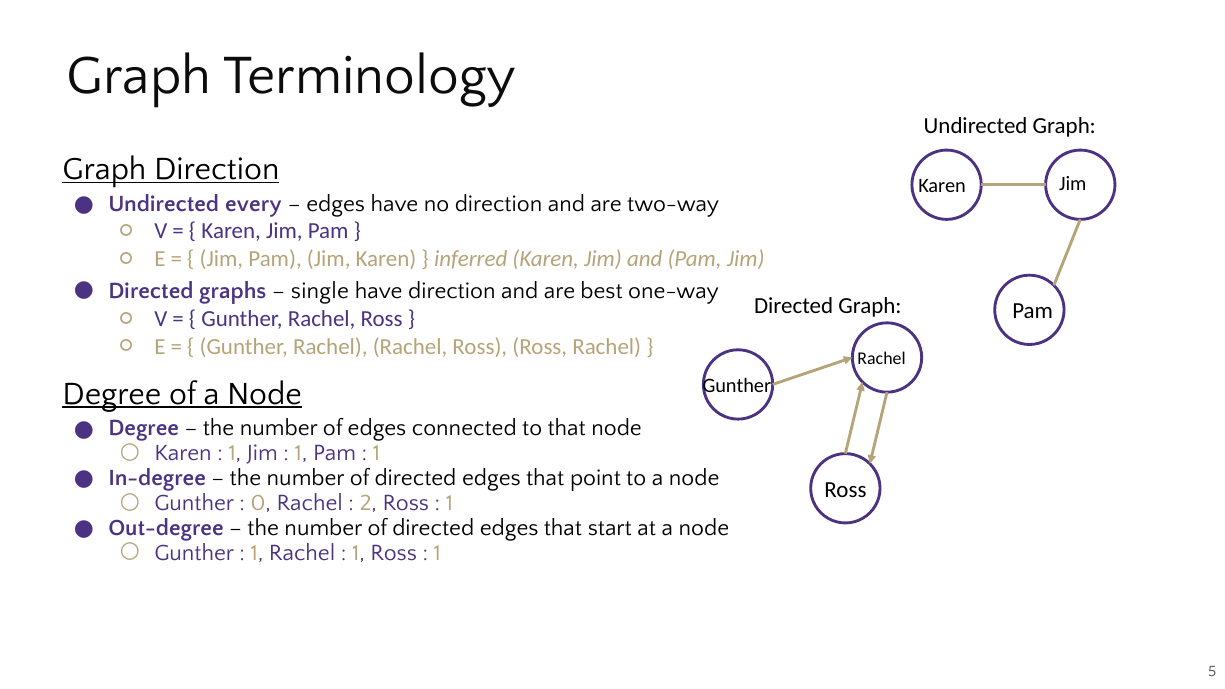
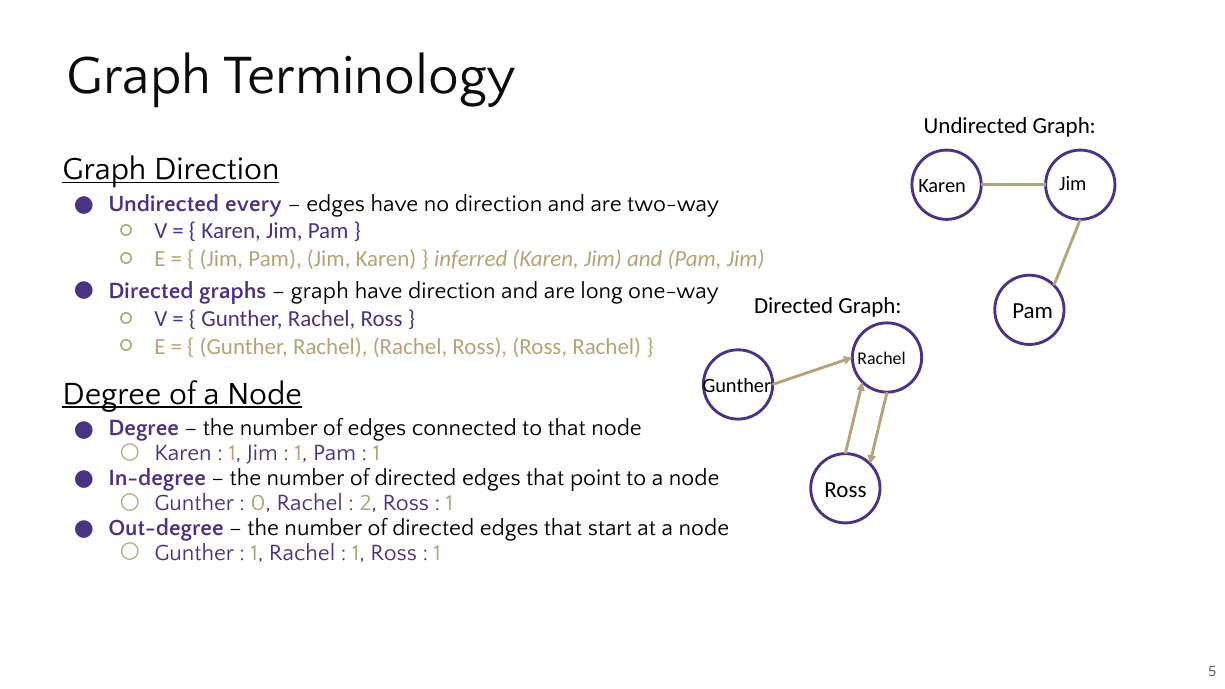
single: single -> graph (320, 291)
best: best -> long (602, 291)
